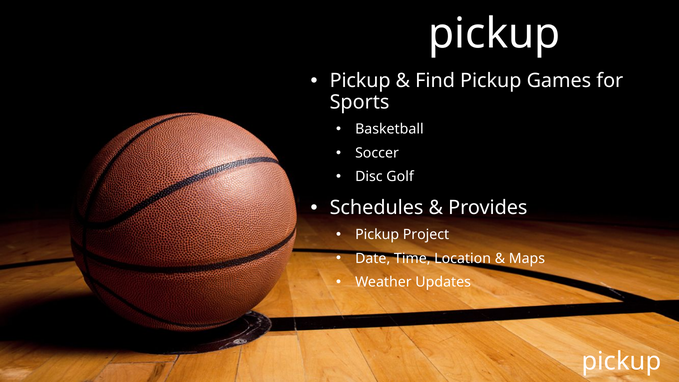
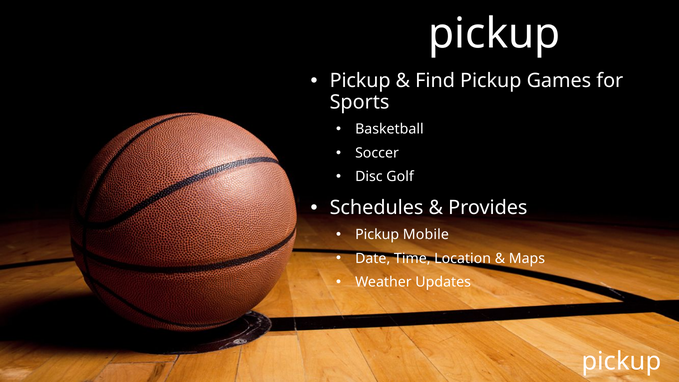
Project: Project -> Mobile (426, 235)
